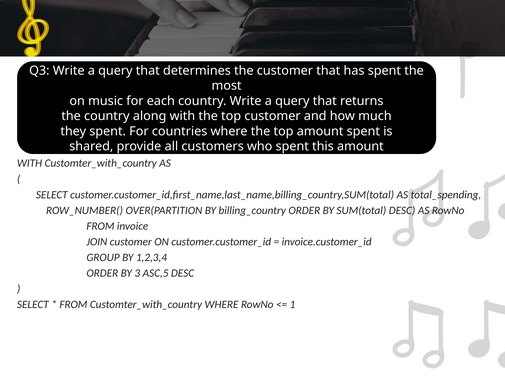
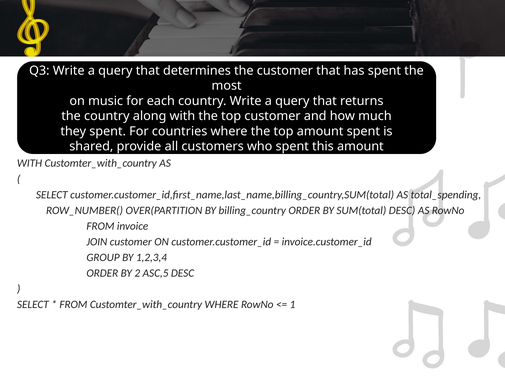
3: 3 -> 2 (137, 274)
